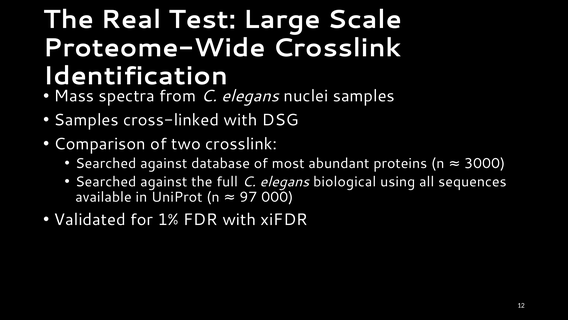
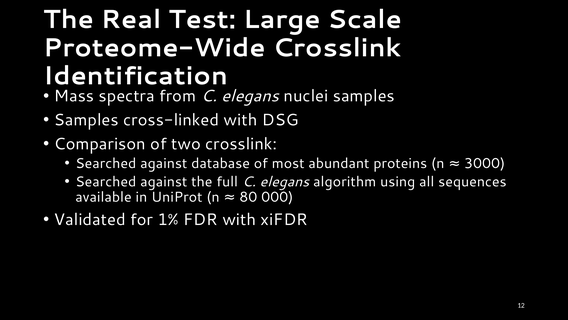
biological: biological -> algorithm (345, 182)
97: 97 -> 80 (248, 197)
